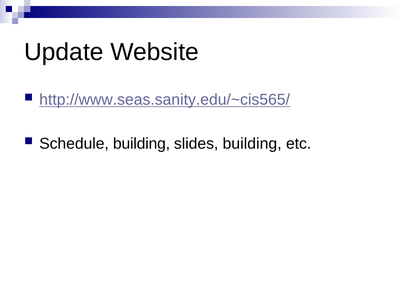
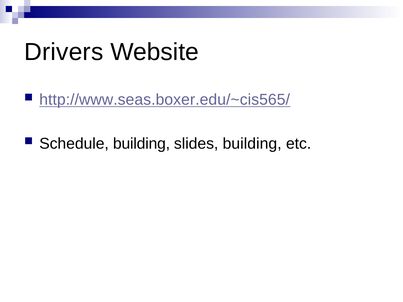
Update: Update -> Drivers (64, 52)
http://www.seas.sanity.edu/~cis565/: http://www.seas.sanity.edu/~cis565/ -> http://www.seas.boxer.edu/~cis565/ (165, 100)
